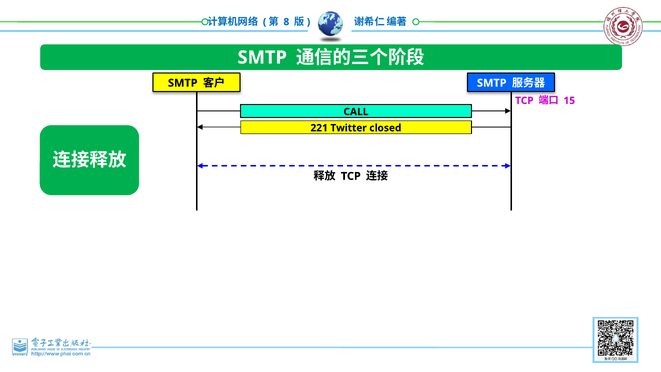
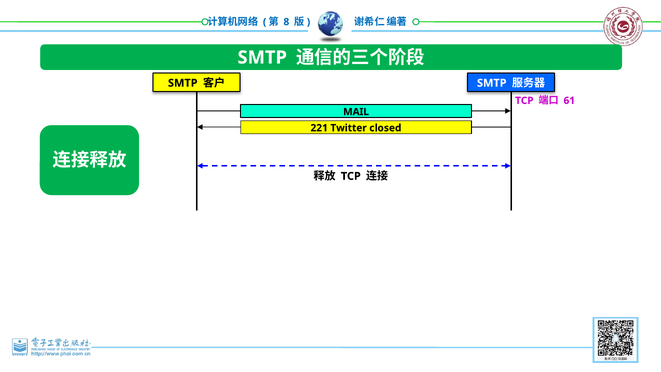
15: 15 -> 61 (569, 101)
CALL: CALL -> MAIL (356, 112)
